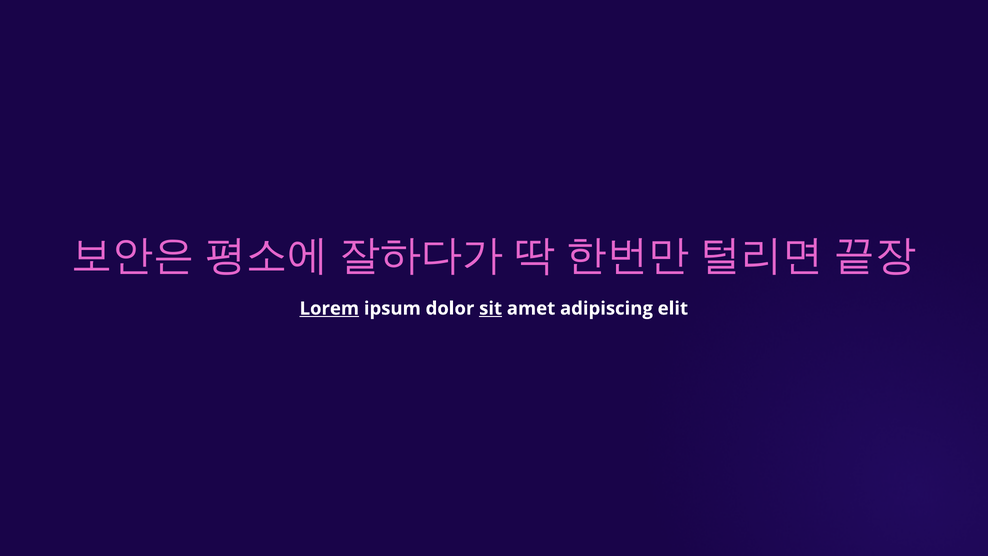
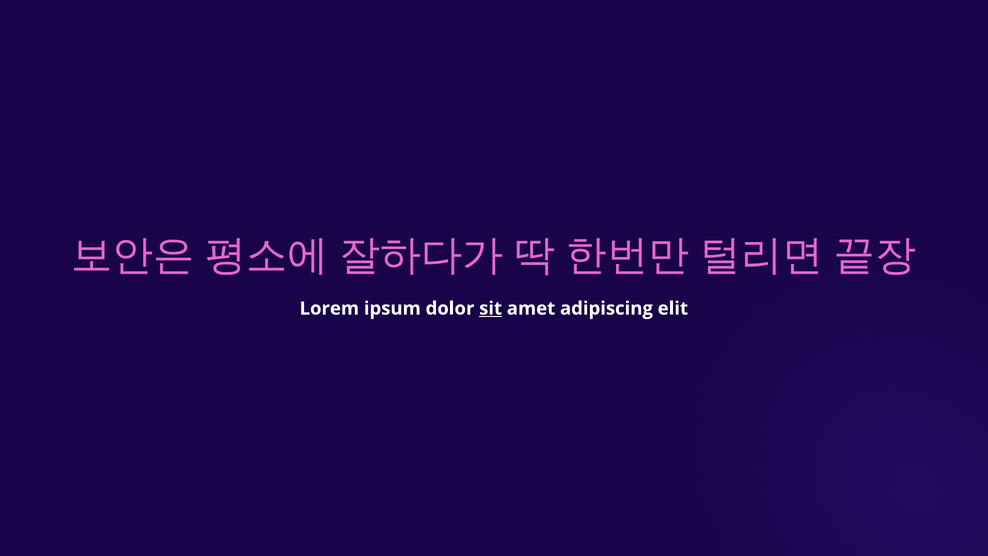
Lorem underline: present -> none (329, 308)
